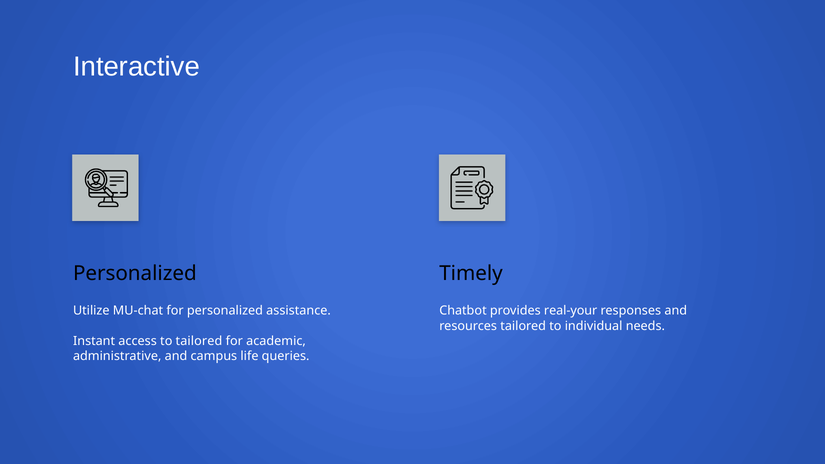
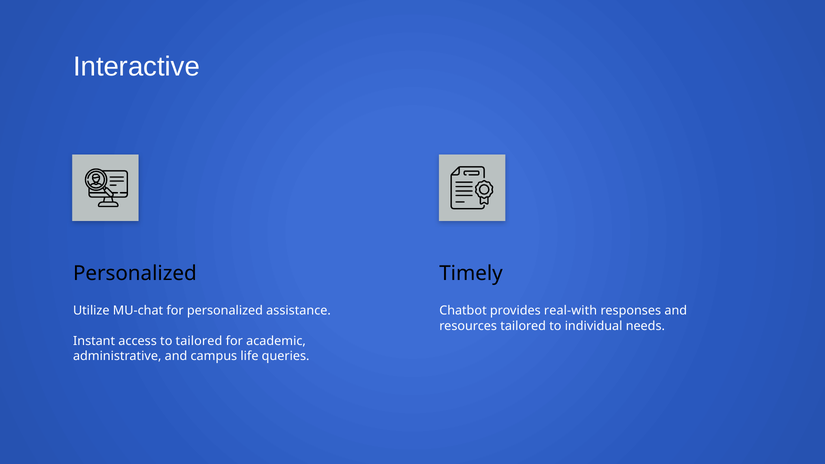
real-your: real-your -> real-with (571, 311)
